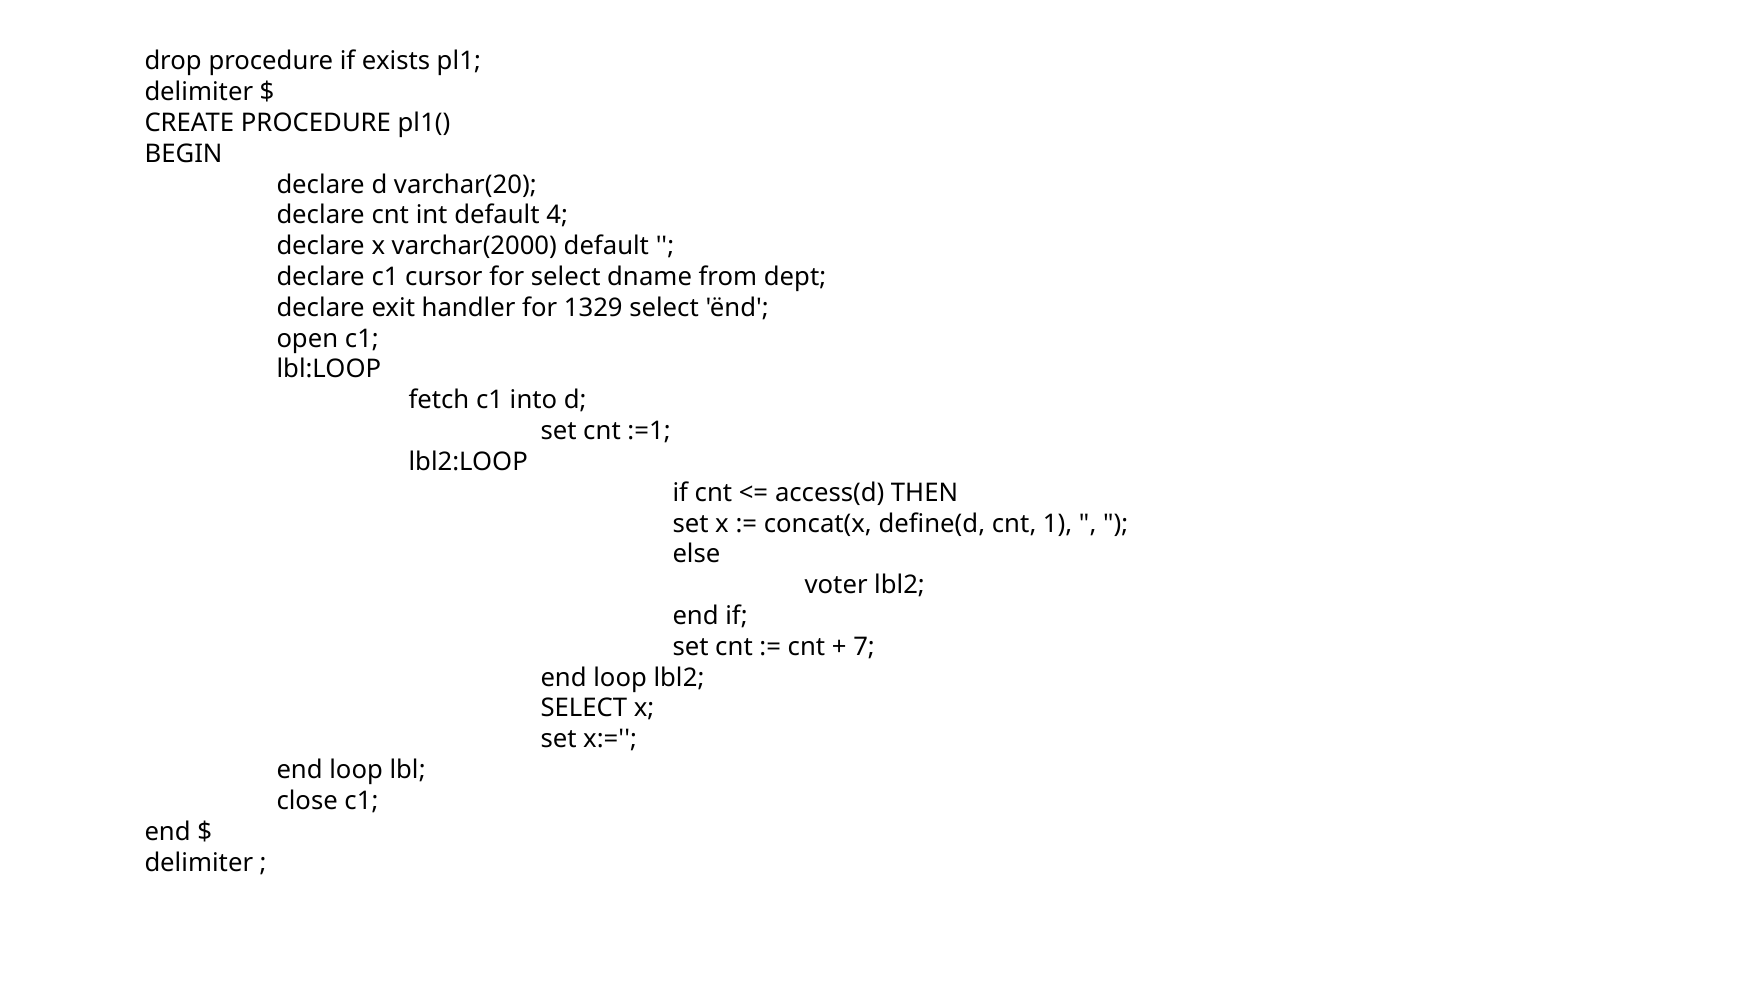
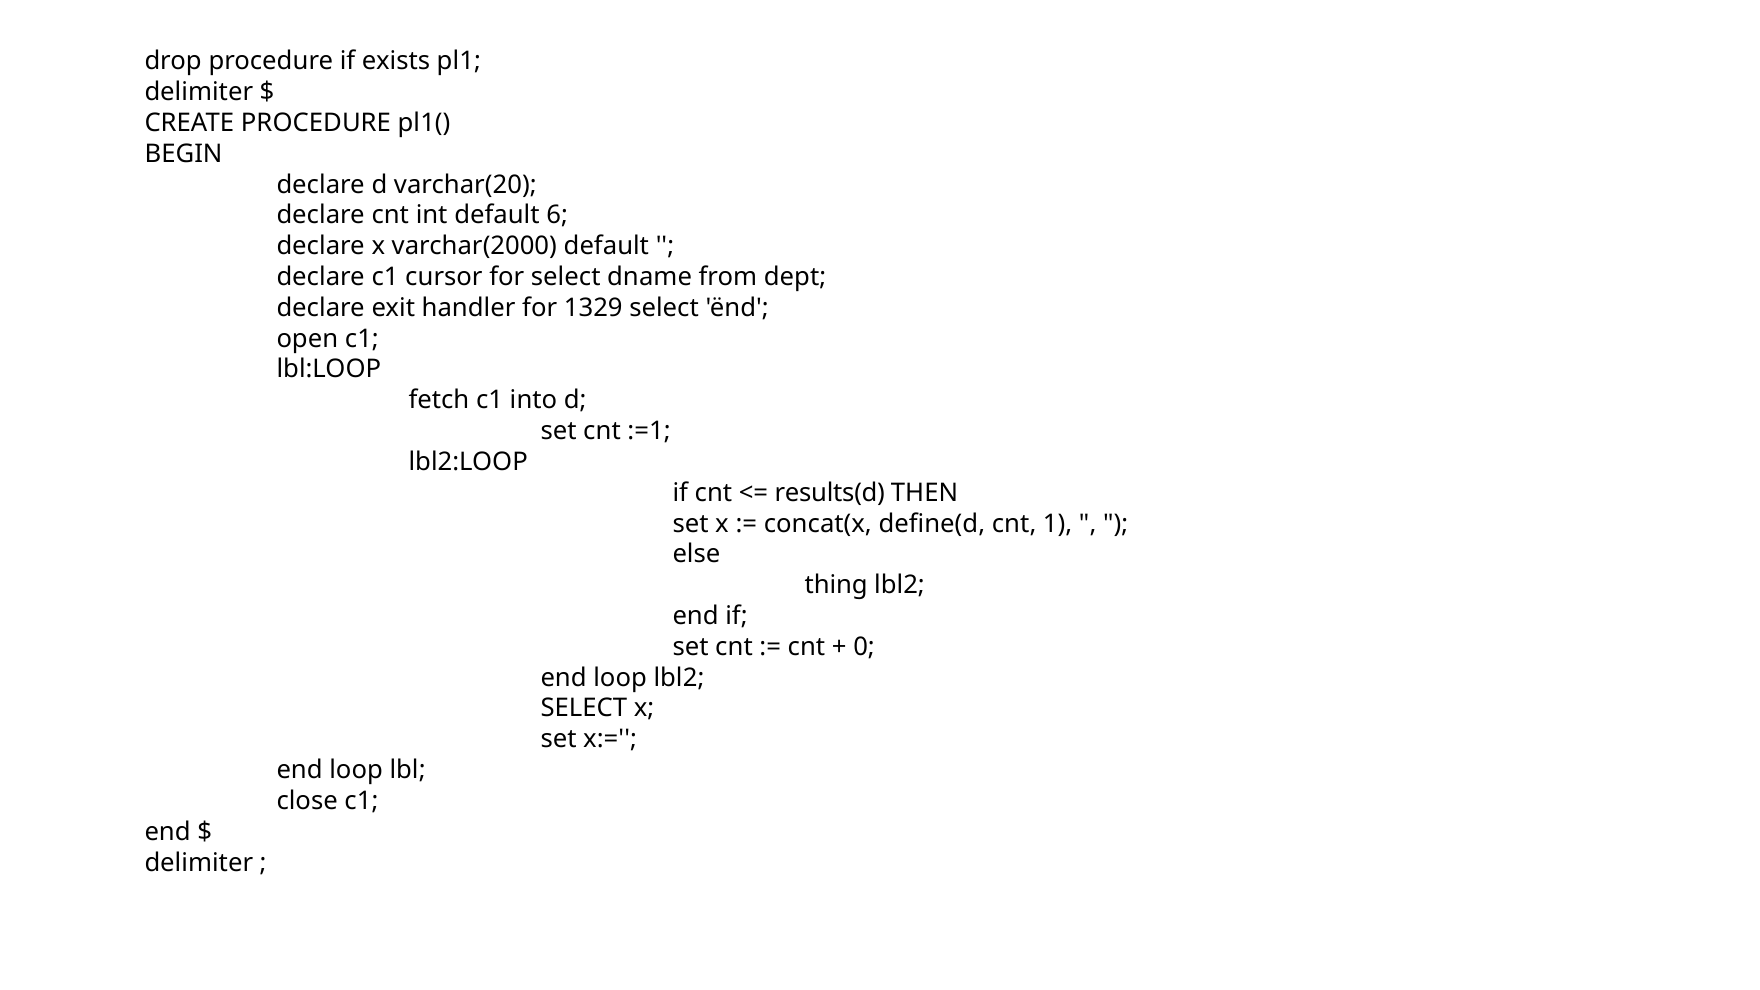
4: 4 -> 6 (557, 215)
access(d: access(d -> results(d (830, 493)
voter: voter -> thing (836, 585)
7: 7 -> 0 (864, 647)
